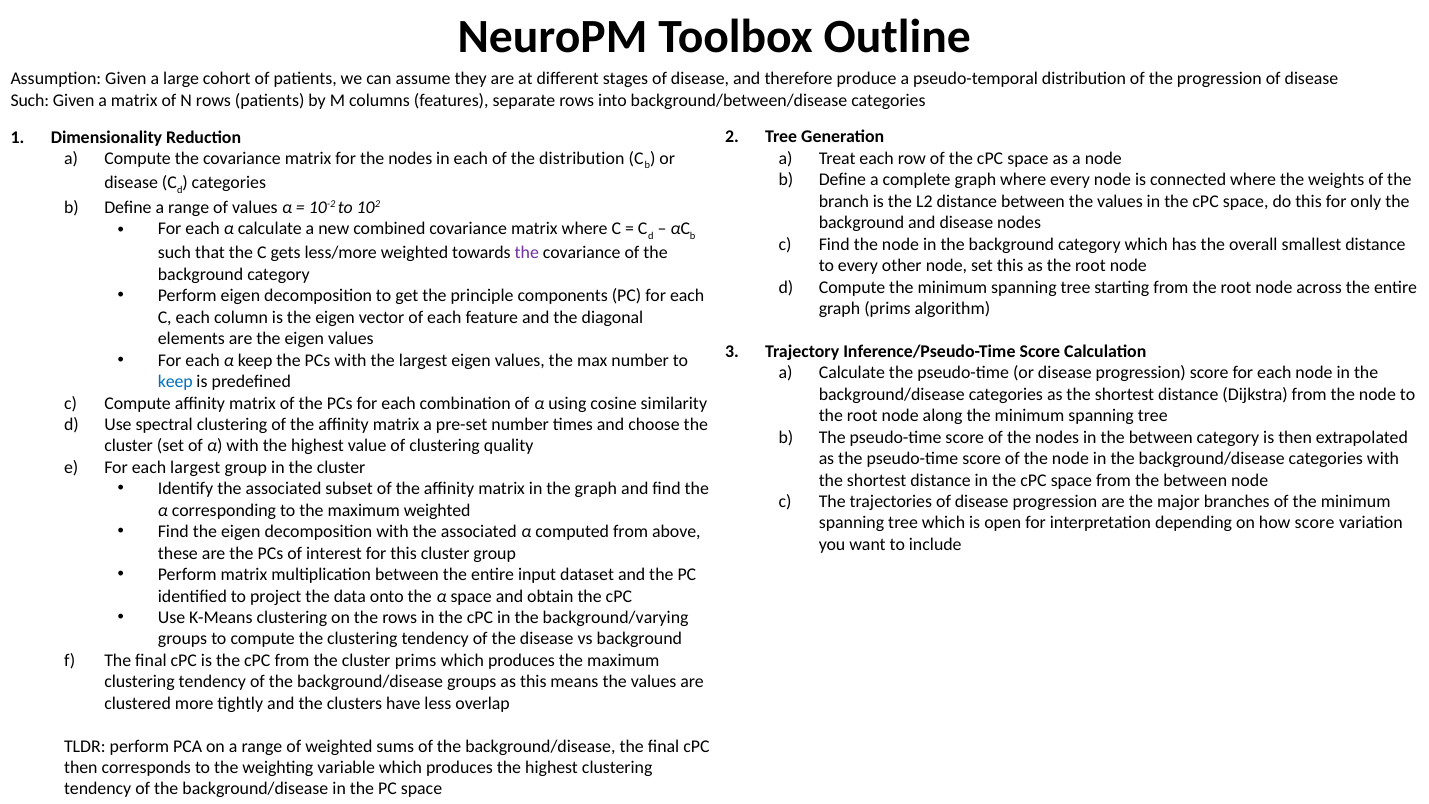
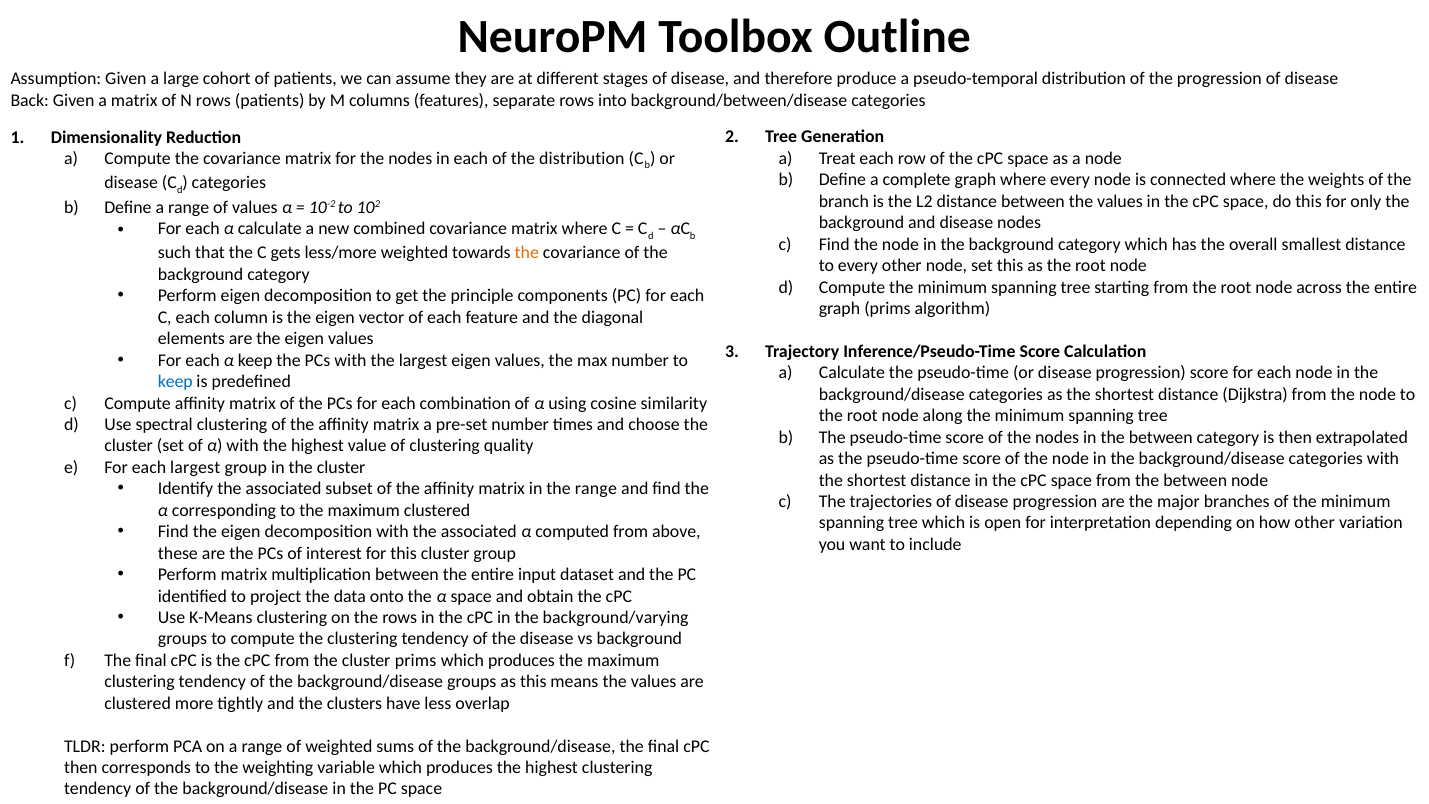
Such: Such -> Back (30, 100)
the colour: purple -> orange (527, 253)
the graph: graph -> range (596, 489)
maximum weighted: weighted -> clustered (437, 510)
how score: score -> other (1315, 523)
